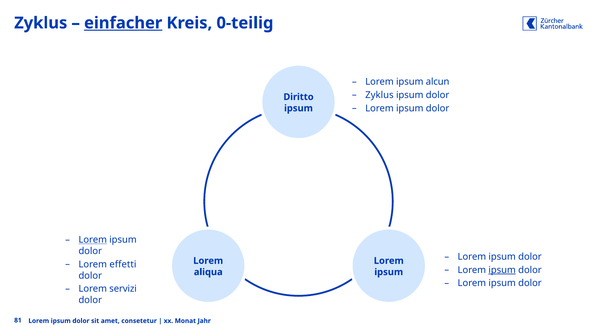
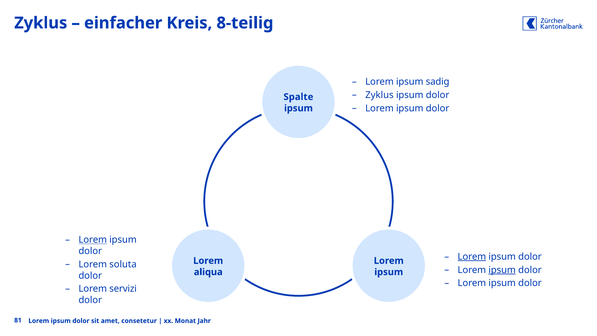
einfacher underline: present -> none (123, 23)
0-teilig: 0-teilig -> 8-teilig (245, 23)
alcun: alcun -> sadig (438, 82)
Diritto: Diritto -> Spalte (298, 97)
Lorem underline: none -> present (472, 257)
effetti: effetti -> soluta (123, 264)
